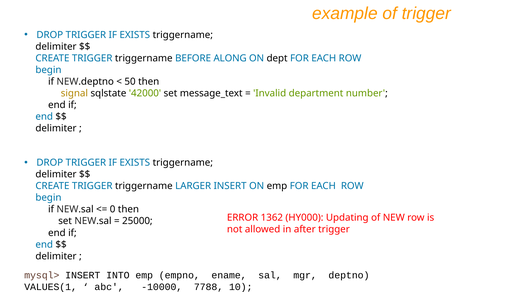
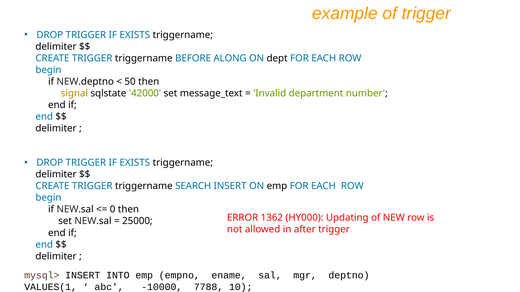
LARGER: LARGER -> SEARCH (193, 186)
